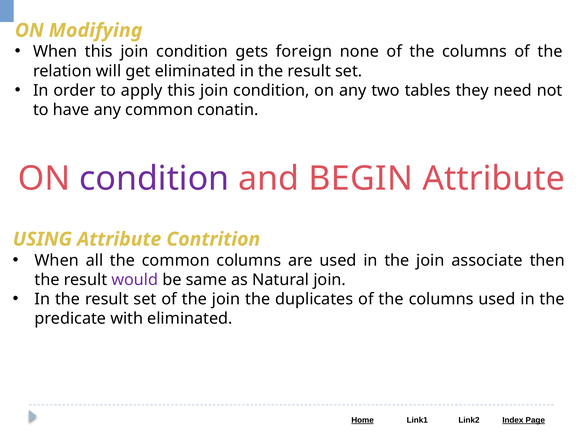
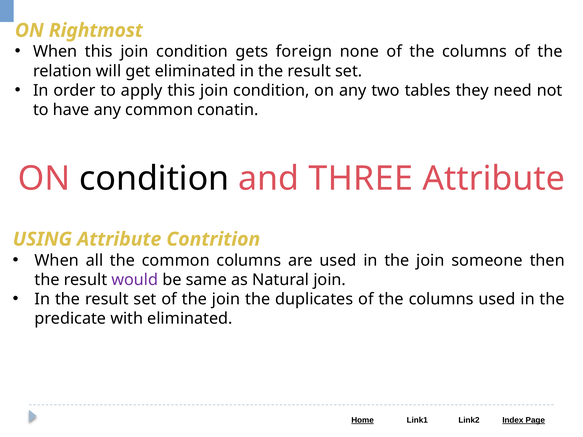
Modifying: Modifying -> Rightmost (96, 30)
condition colour: purple -> black (154, 179)
BEGIN: BEGIN -> THREE (361, 179)
associate: associate -> someone (487, 261)
